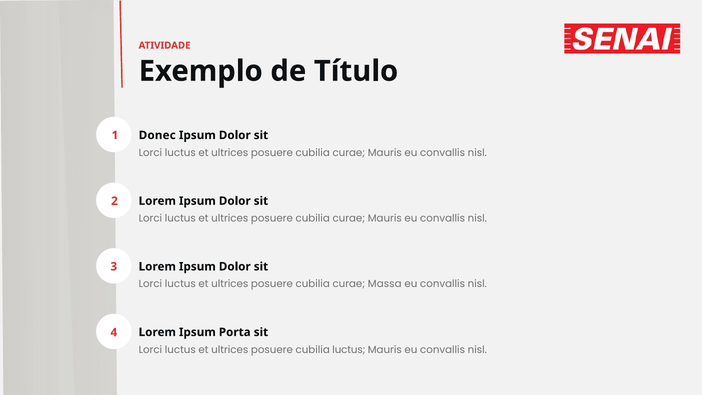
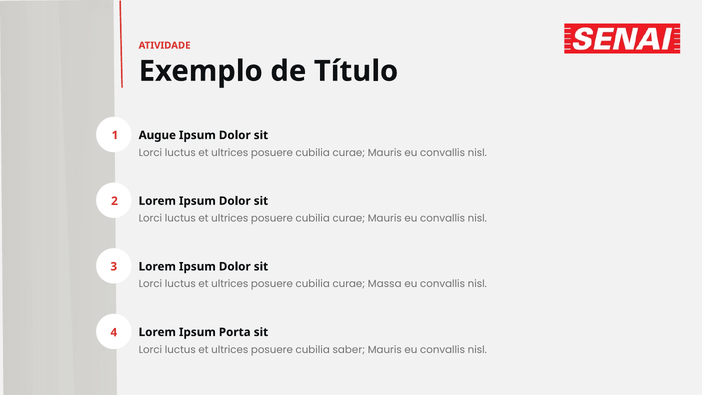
Donec: Donec -> Augue (157, 135)
cubilia luctus: luctus -> saber (349, 350)
